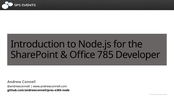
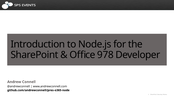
785: 785 -> 978 (105, 55)
